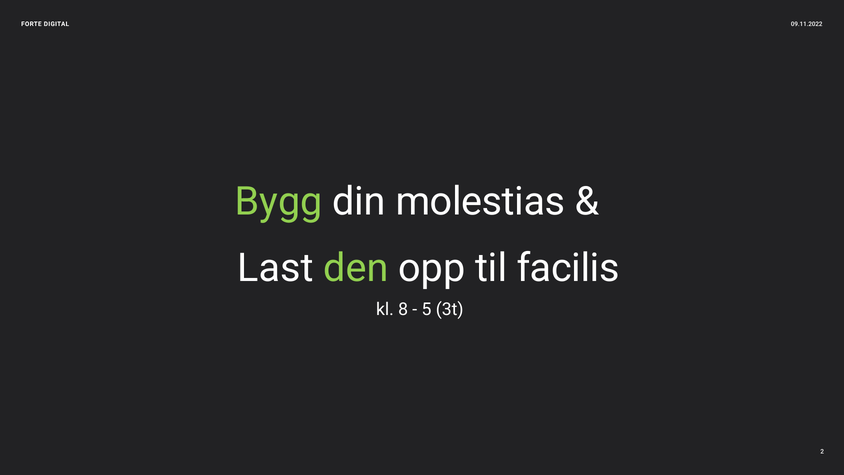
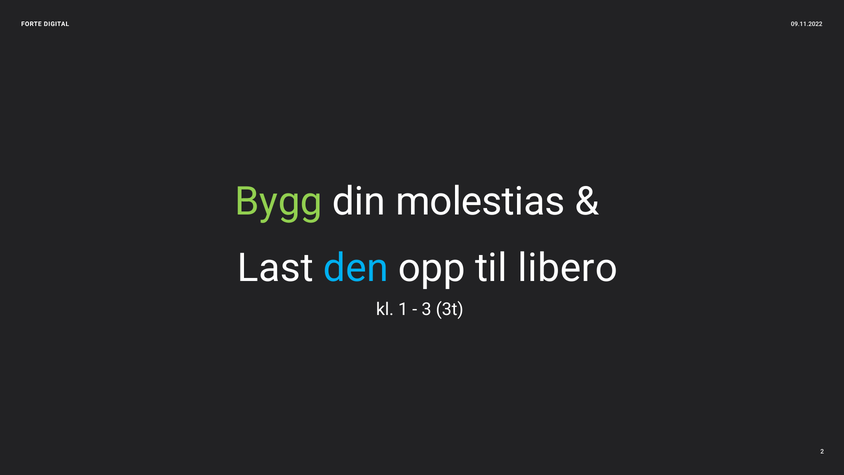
den colour: light green -> light blue (356, 268)
facilis: facilis -> libero (568, 268)
8: 8 -> 1 (403, 309)
5: 5 -> 3 (427, 309)
